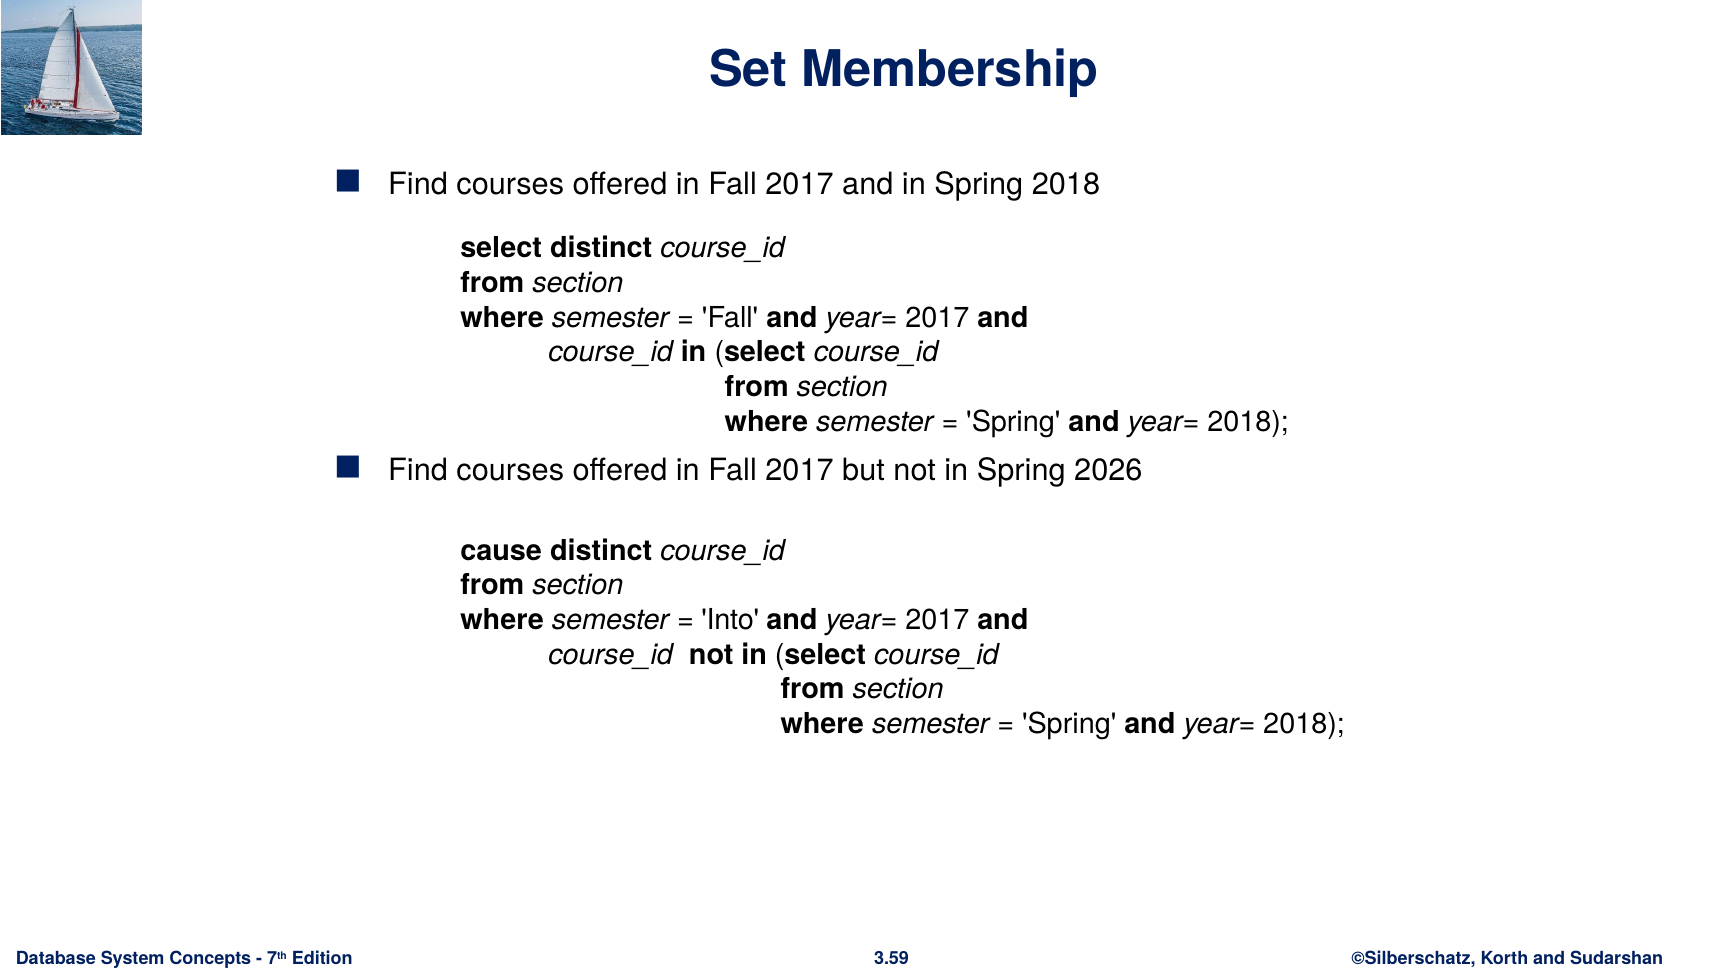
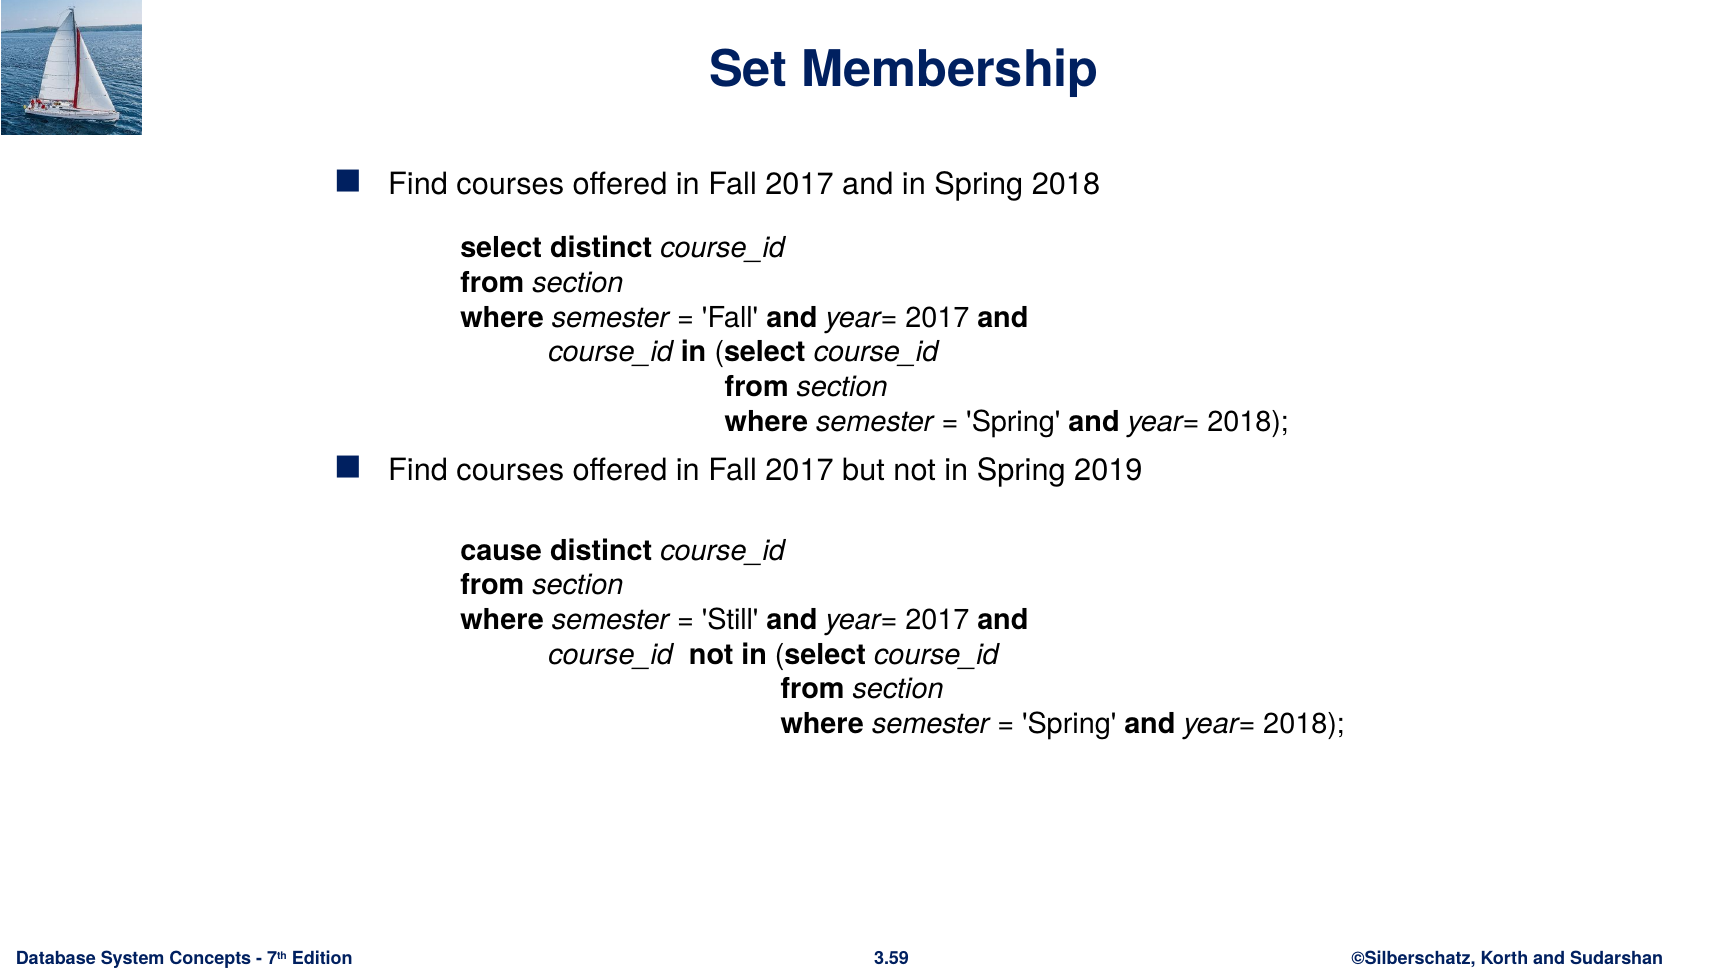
2026: 2026 -> 2019 (1108, 470)
Into: Into -> Still (730, 620)
